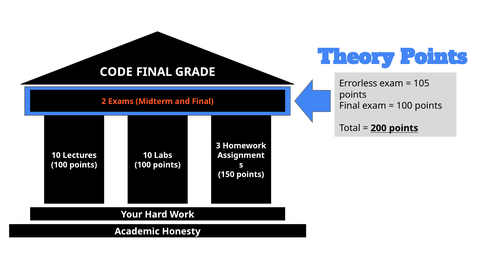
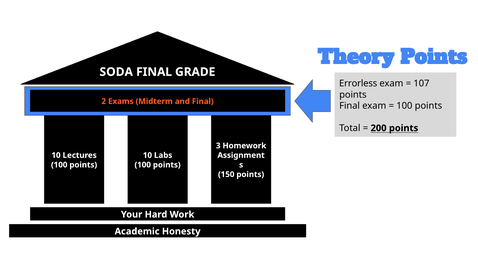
CODE: CODE -> SODA (116, 72)
105: 105 -> 107 (421, 83)
